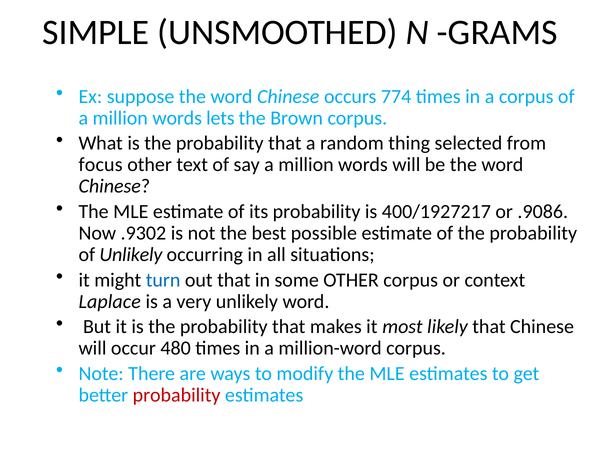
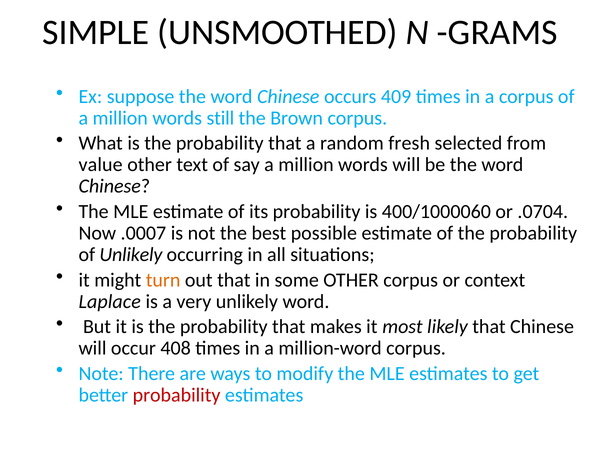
774: 774 -> 409 (396, 96)
lets: lets -> still (220, 118)
thing: thing -> fresh (409, 143)
focus: focus -> value (101, 165)
400/1927217: 400/1927217 -> 400/1000060 (436, 212)
.9086: .9086 -> .0704 (543, 212)
.9302: .9302 -> .0007 (143, 233)
turn colour: blue -> orange (163, 280)
480: 480 -> 408 (176, 348)
